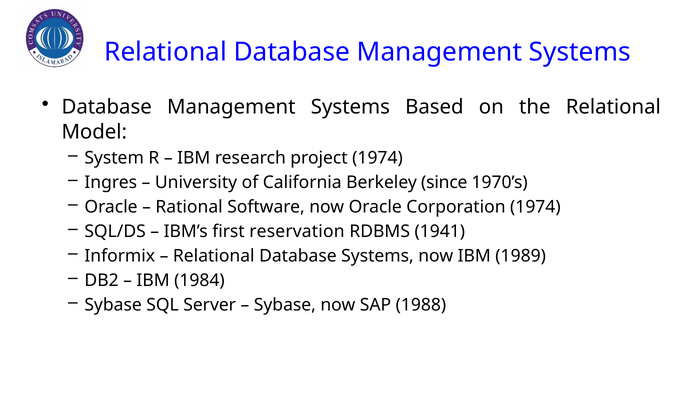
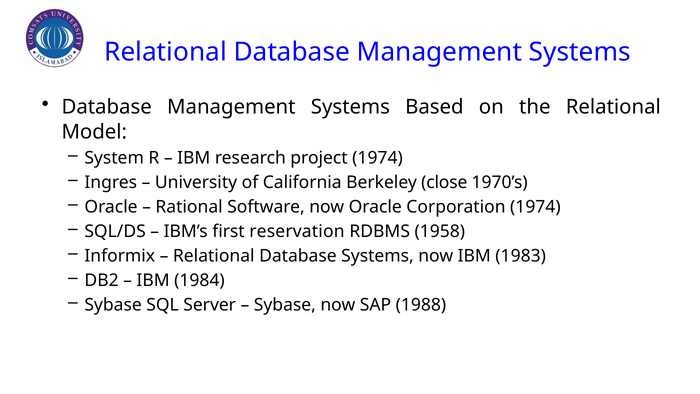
since: since -> close (444, 182)
1941: 1941 -> 1958 (440, 231)
1989: 1989 -> 1983 (521, 256)
